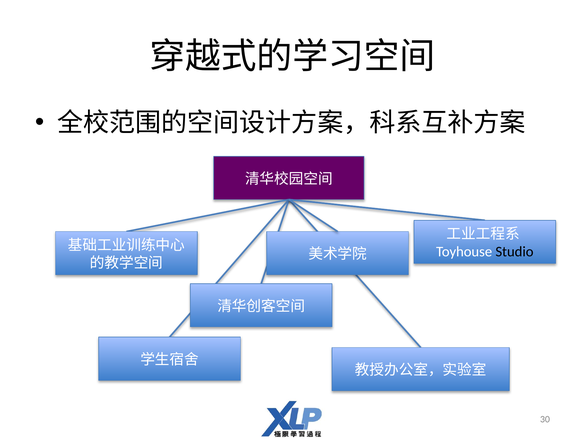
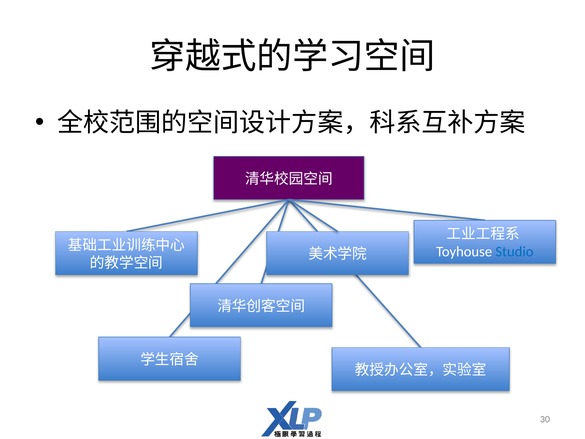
Studio colour: black -> blue (514, 252)
